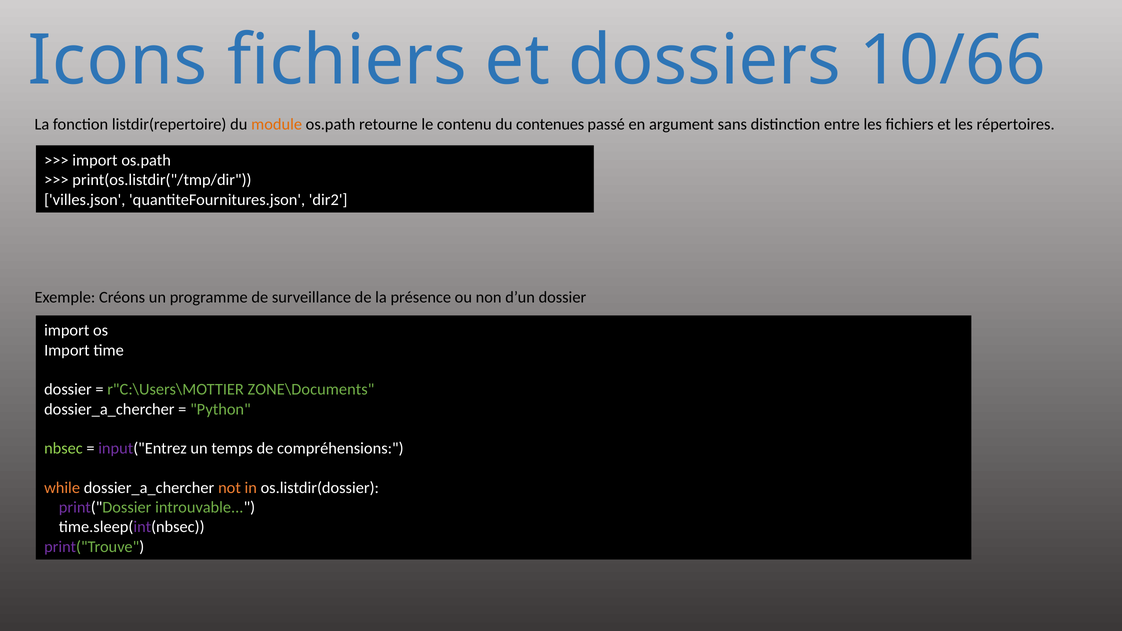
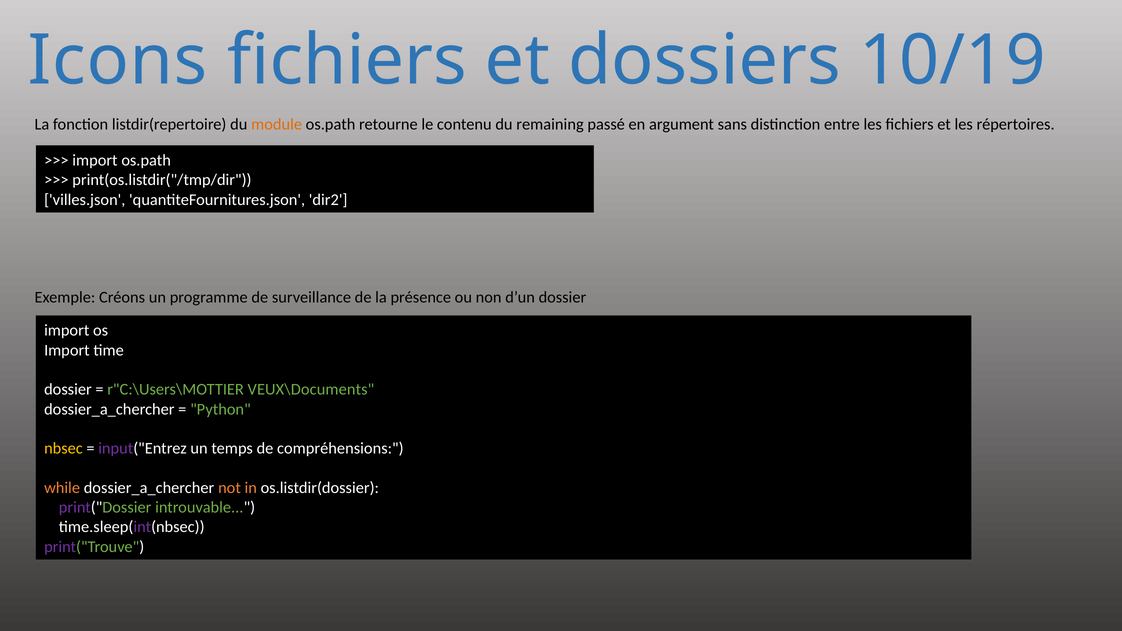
10/66: 10/66 -> 10/19 (952, 61)
contenues: contenues -> remaining (550, 124)
ZONE\Documents: ZONE\Documents -> VEUX\Documents (311, 390)
nbsec colour: light green -> yellow (63, 449)
